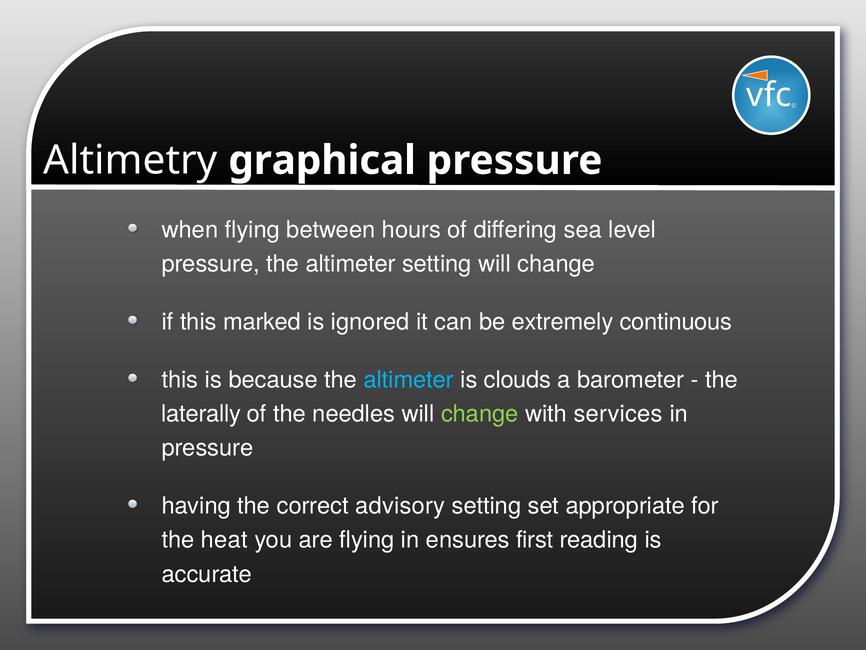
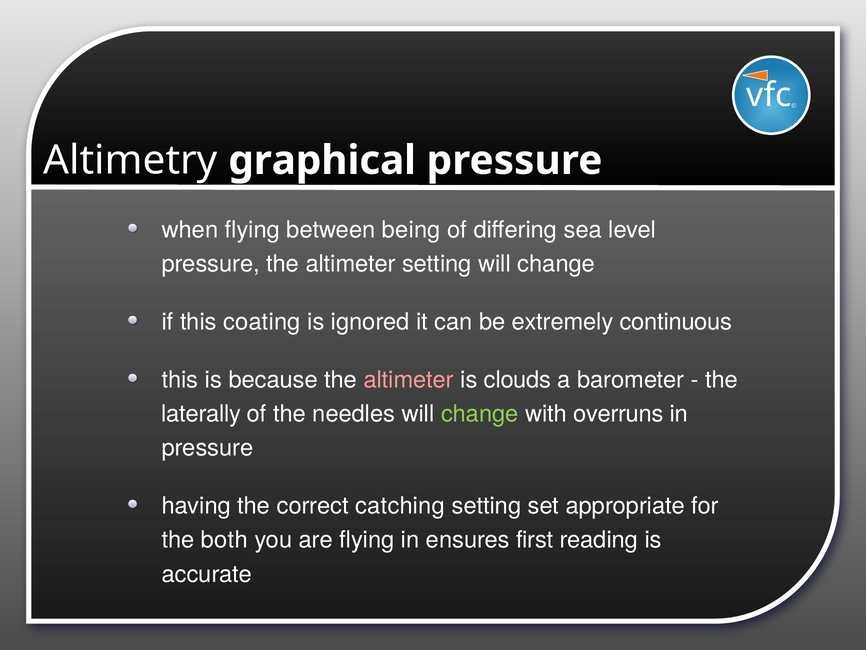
hours: hours -> being (411, 230)
marked: marked -> coating (262, 322)
altimeter colour: light blue -> pink (409, 380)
services: services -> overruns (618, 414)
advisory: advisory -> catching (400, 506)
heat: heat -> both (224, 540)
